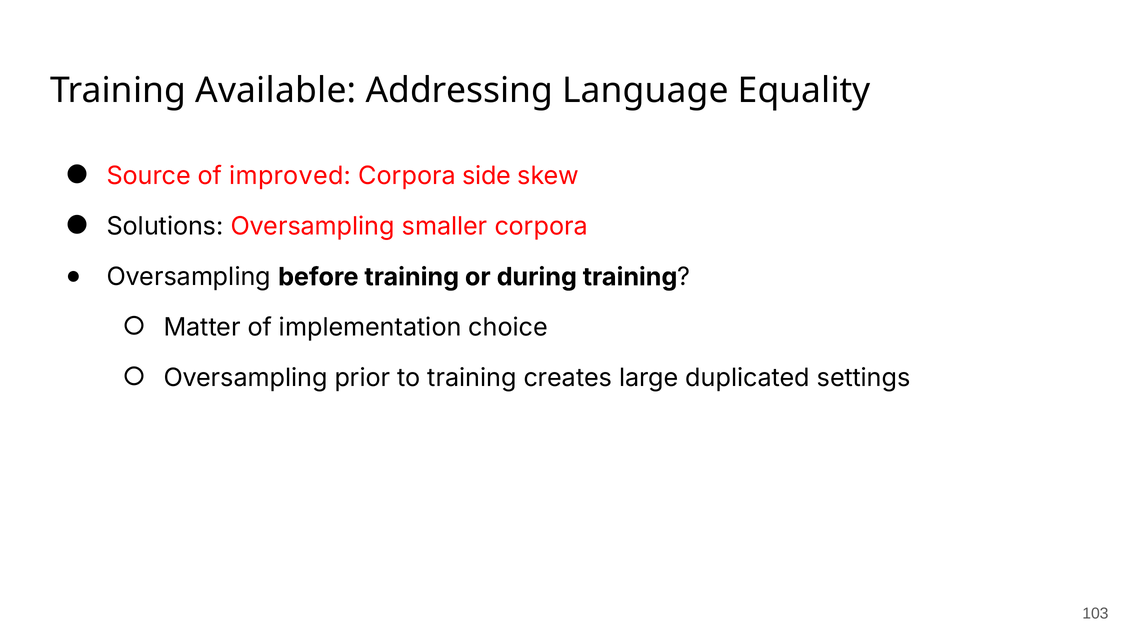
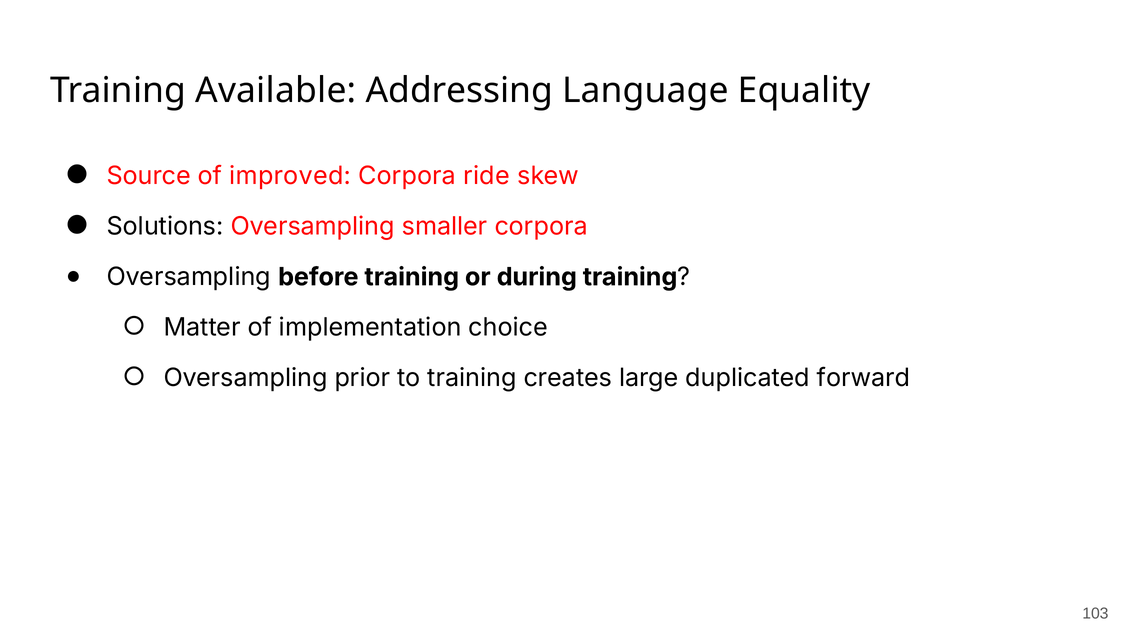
side: side -> ride (487, 176)
settings: settings -> forward (864, 378)
